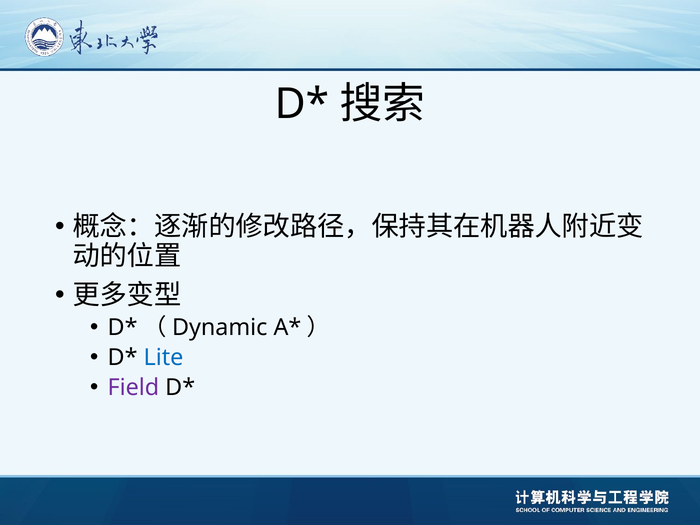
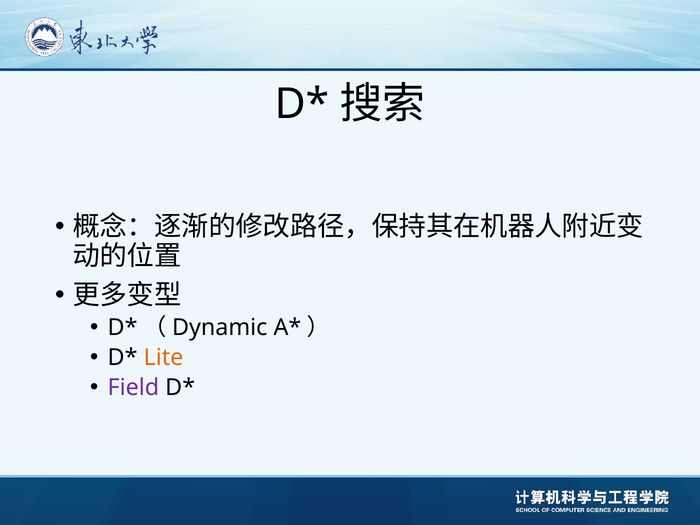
Lite colour: blue -> orange (163, 358)
